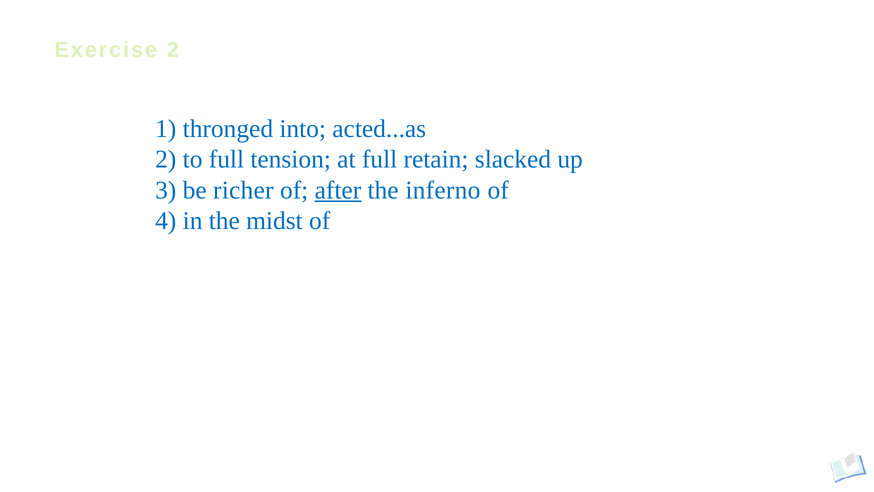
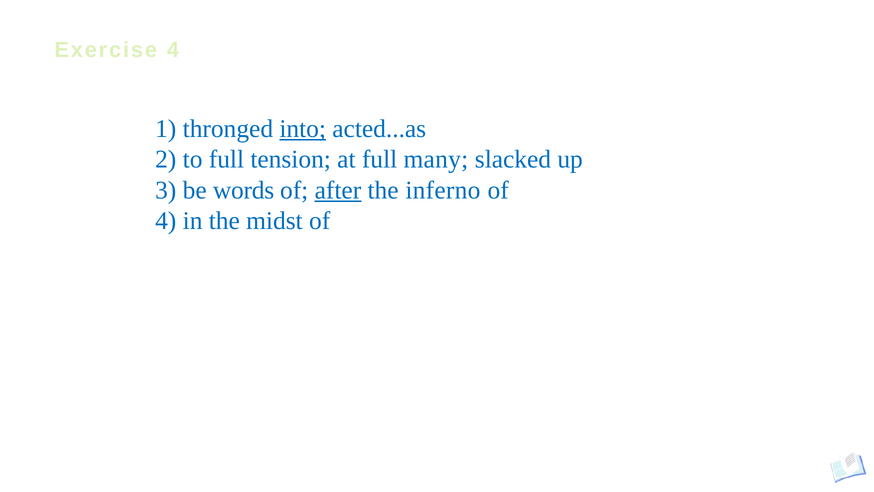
Exercise 2: 2 -> 4 (173, 50)
into underline: none -> present (303, 129)
retain: retain -> many (436, 159)
richer: richer -> words (244, 190)
